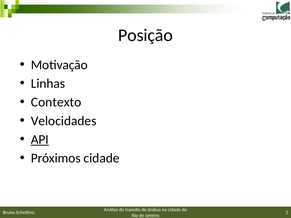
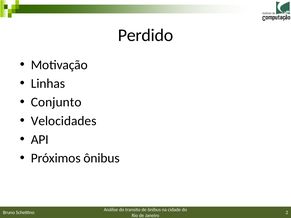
Posição: Posição -> Perdido (146, 35)
Contexto: Contexto -> Conjunto (56, 102)
API underline: present -> none (40, 140)
Próximos cidade: cidade -> ônibus (102, 158)
